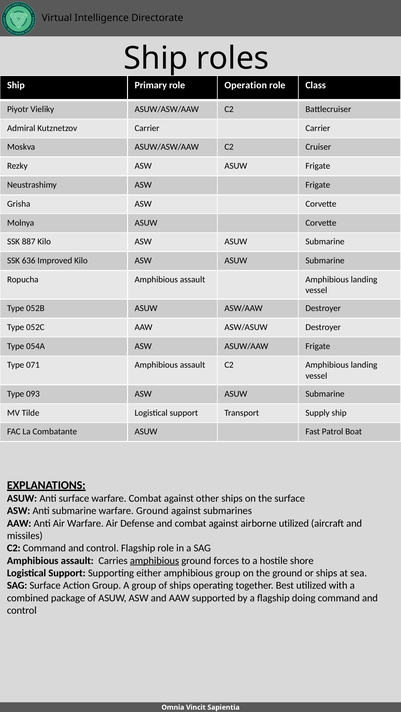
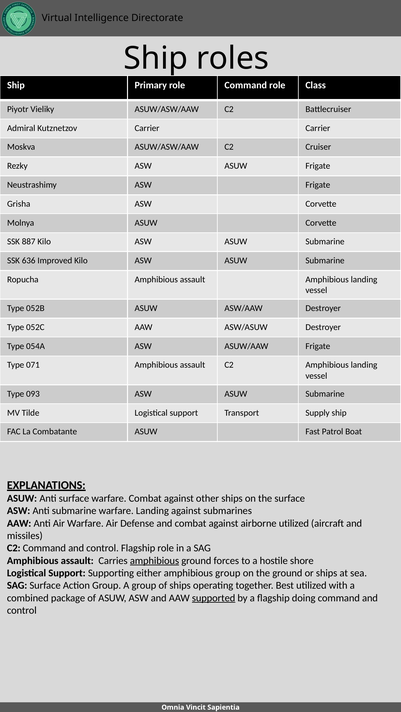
role Operation: Operation -> Command (246, 85)
warfare Ground: Ground -> Landing (152, 511)
supported underline: none -> present (214, 599)
